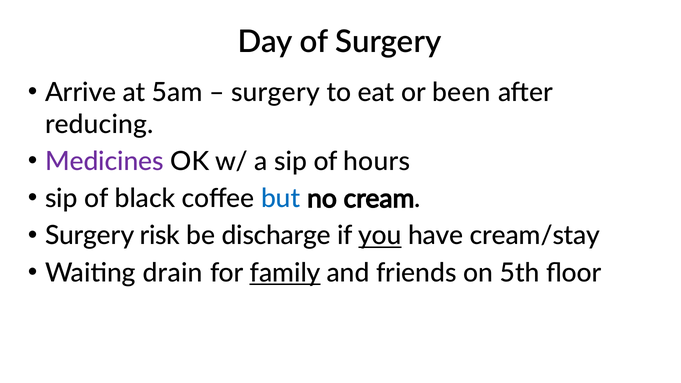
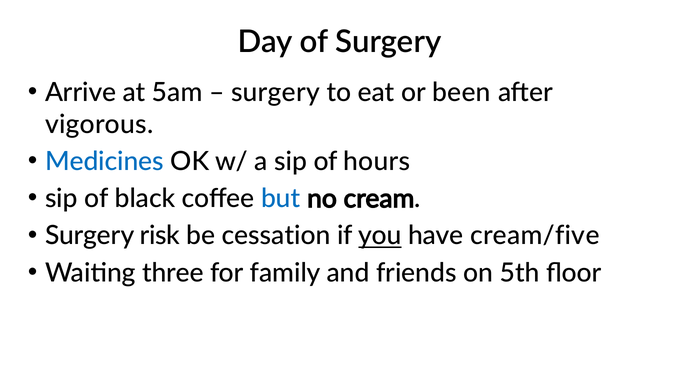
reducing: reducing -> vigorous (99, 124)
Medicines colour: purple -> blue (104, 162)
discharge: discharge -> cessation (276, 236)
cream/stay: cream/stay -> cream/five (535, 236)
drain: drain -> three (173, 273)
family underline: present -> none (285, 273)
